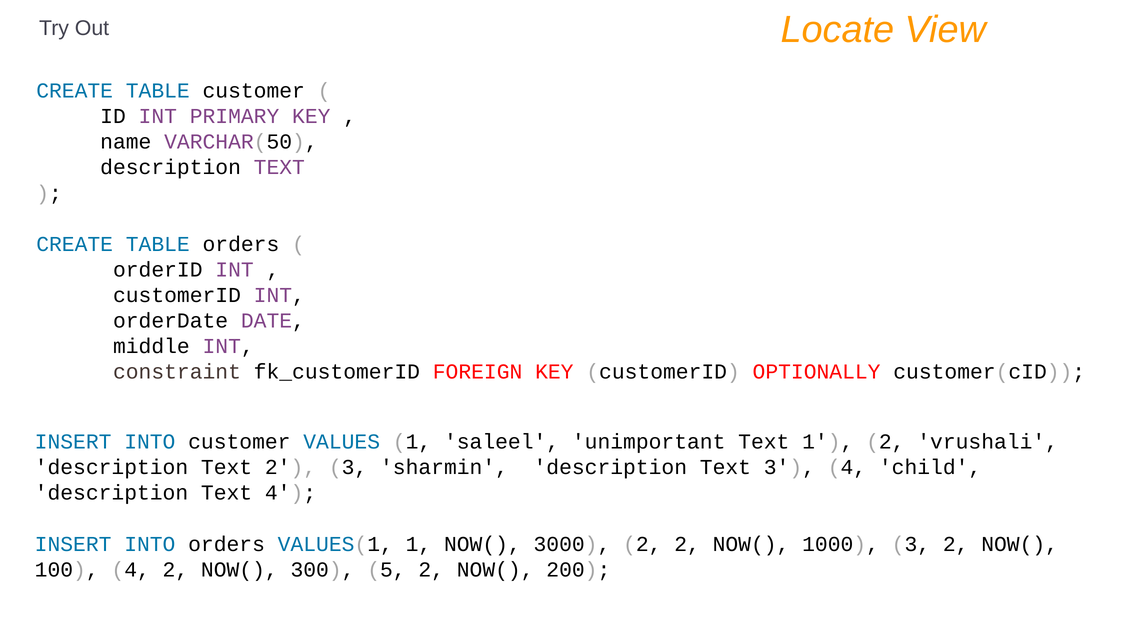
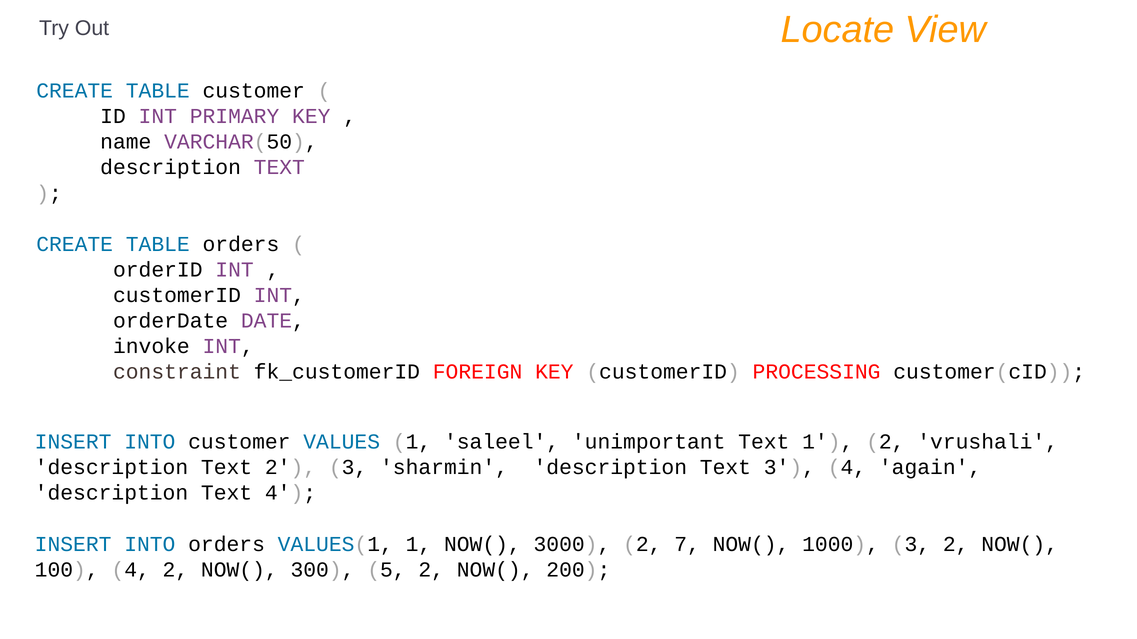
middle: middle -> invoke (151, 347)
OPTIONALLY: OPTIONALLY -> PROCESSING (817, 372)
child: child -> again (930, 468)
2 2: 2 -> 7 (687, 545)
